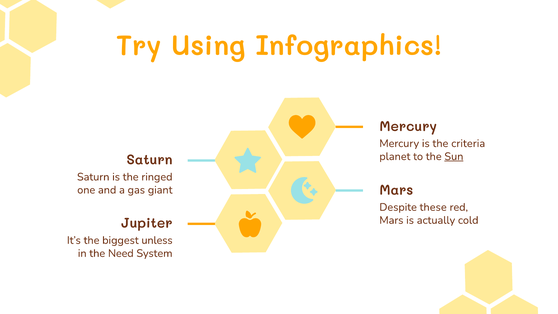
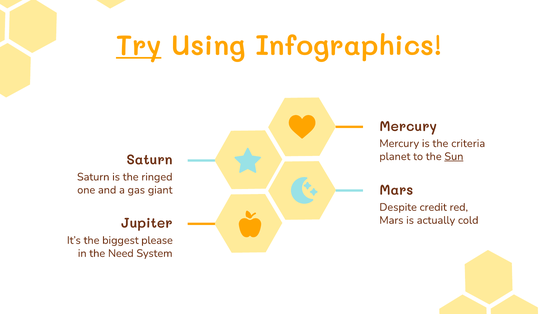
Try underline: none -> present (139, 46)
these: these -> credit (433, 207)
unless: unless -> please (157, 240)
